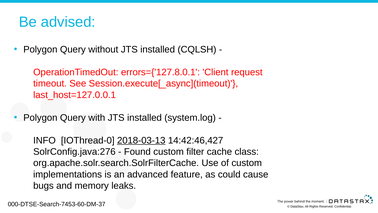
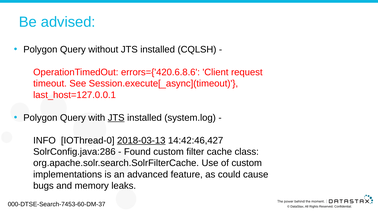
errors={'127.8.0.1: errors={'127.8.0.1 -> errors={'420.6.8.6 (160, 72)
JTS underline: none -> present (116, 117)
SolrConfig.java:276: SolrConfig.java:276 -> SolrConfig.java:286 (74, 151)
